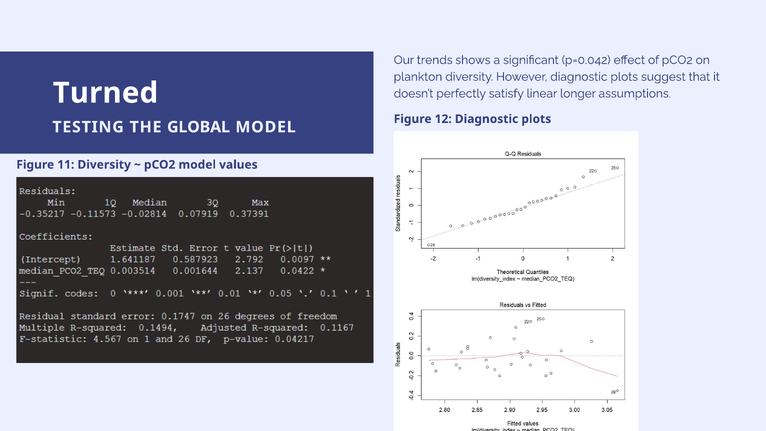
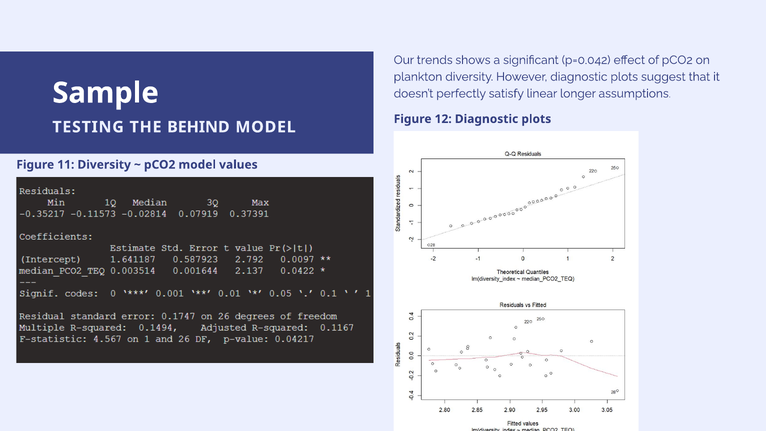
Turned: Turned -> Sample (106, 93)
GLOBAL: GLOBAL -> BEHIND (198, 127)
